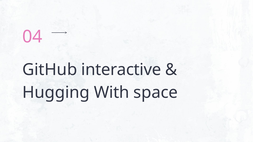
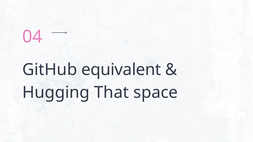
interactive: interactive -> equivalent (121, 70)
With: With -> That (111, 93)
